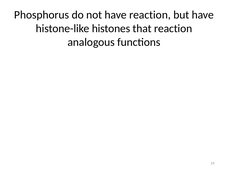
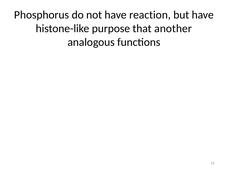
histones: histones -> purpose (111, 29)
that reaction: reaction -> another (173, 29)
